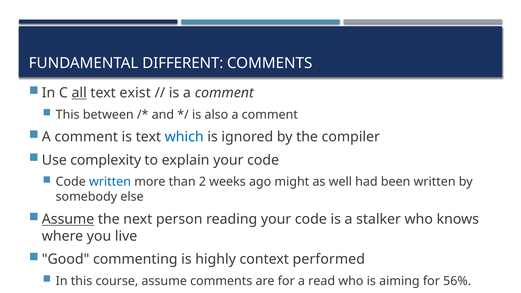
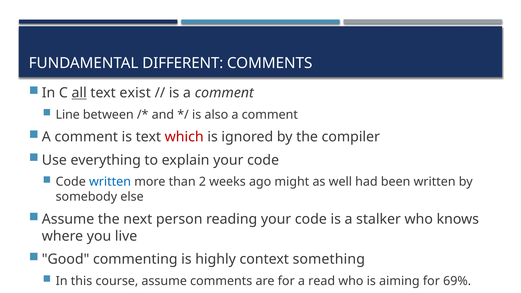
This: This -> Line (68, 115)
which colour: blue -> red (184, 137)
complexity: complexity -> everything (106, 160)
Assume underline: present -> none (68, 219)
performed: performed -> something (329, 259)
56%: 56% -> 69% (457, 281)
